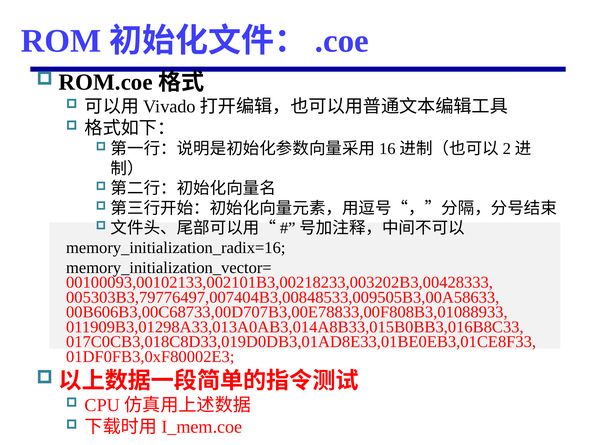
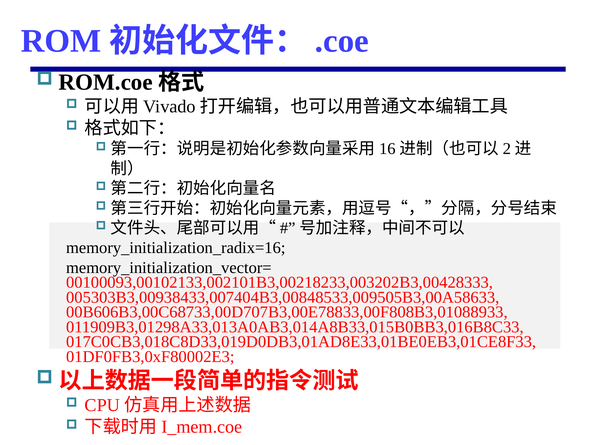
005303B3,79776497,007404B3,00848533,009505B3,00A58633: 005303B3,79776497,007404B3,00848533,009505B3,00A58633 -> 005303B3,00938433,007404B3,00848533,009505B3,00A58633 (283, 298)
